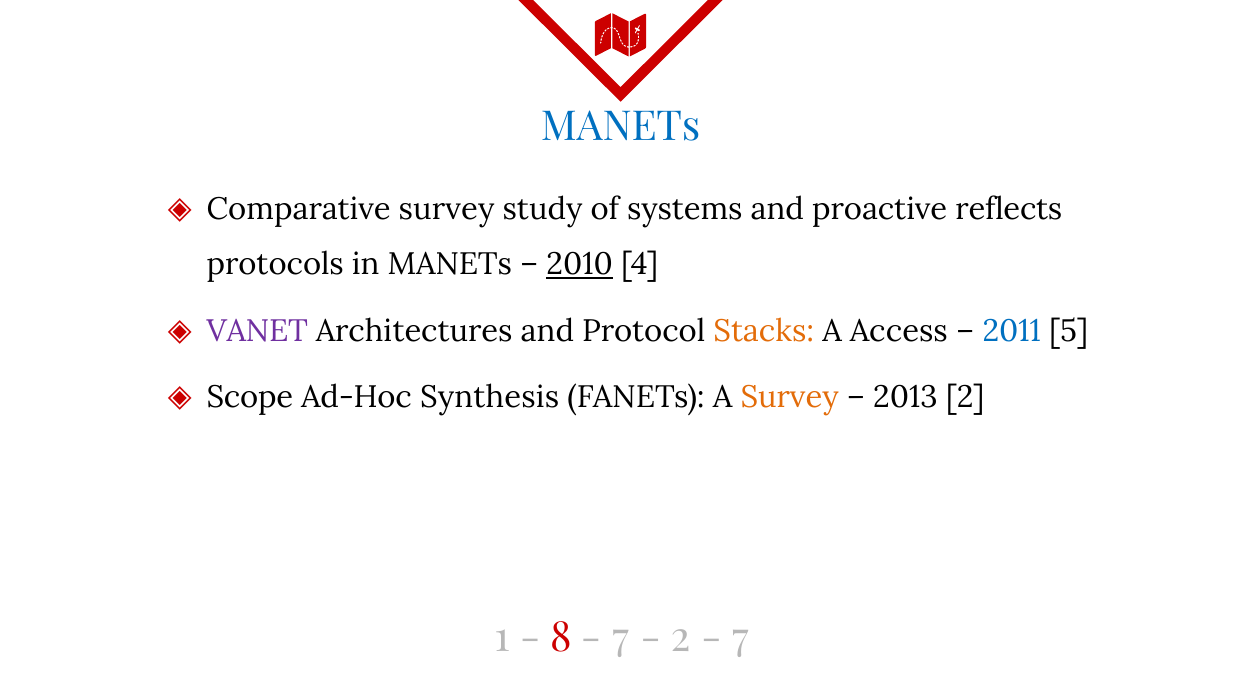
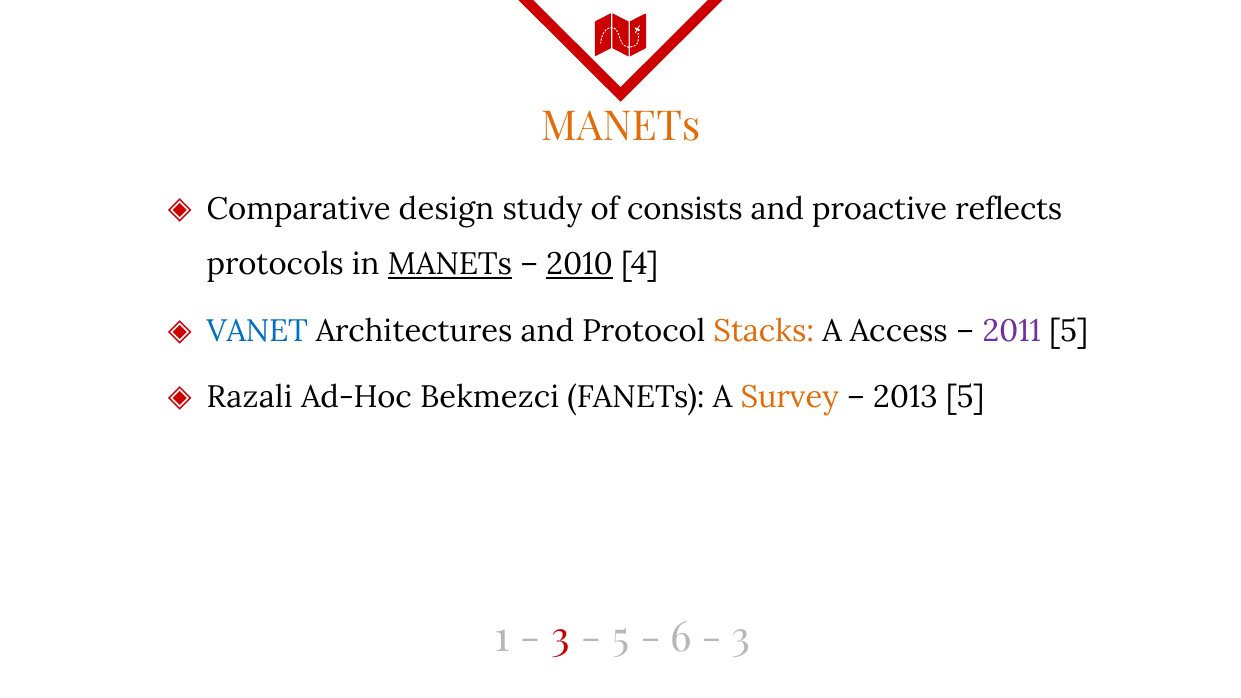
MANETs colour: blue -> orange (621, 127)
Comparative survey: survey -> design (447, 209)
systems: systems -> consists (685, 209)
MANETs underline: none -> present (450, 265)
VANET colour: purple -> blue (257, 331)
2011 colour: blue -> purple (1012, 331)
Scope: Scope -> Razali (250, 397)
Synthesis: Synthesis -> Bekmezci (490, 397)
2013 2: 2 -> 5 (965, 397)
8: 8 -> 3 (560, 638)
7: 7 -> 5 (621, 638)
2: 2 -> 6 (681, 638)
7: 7 -> 3 (741, 638)
